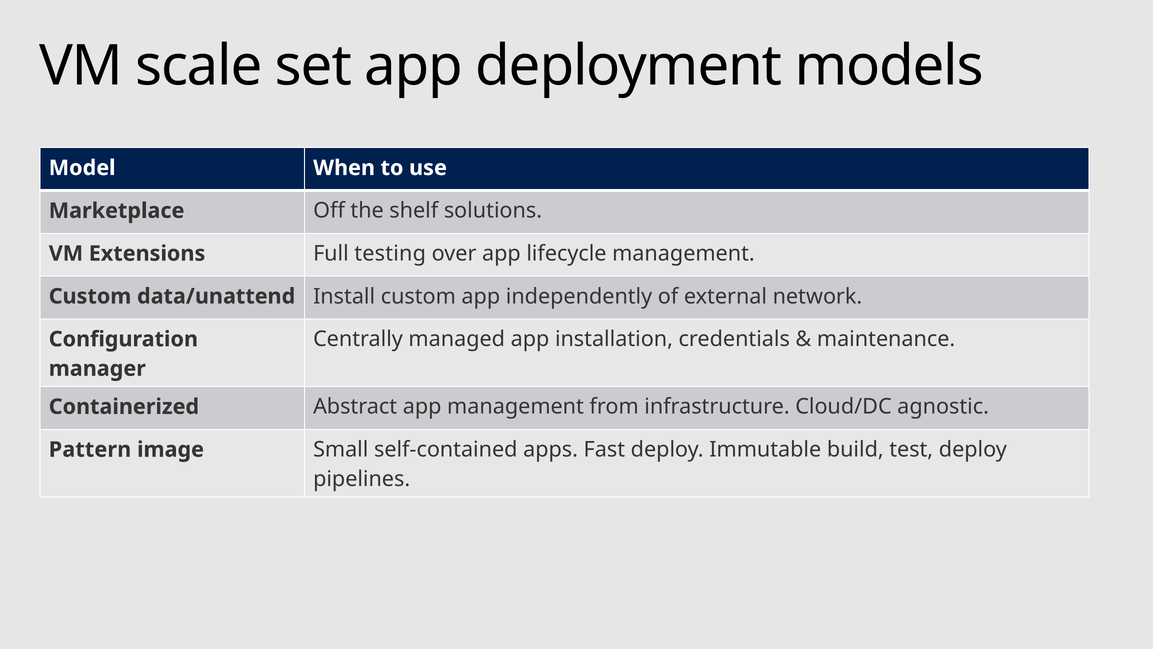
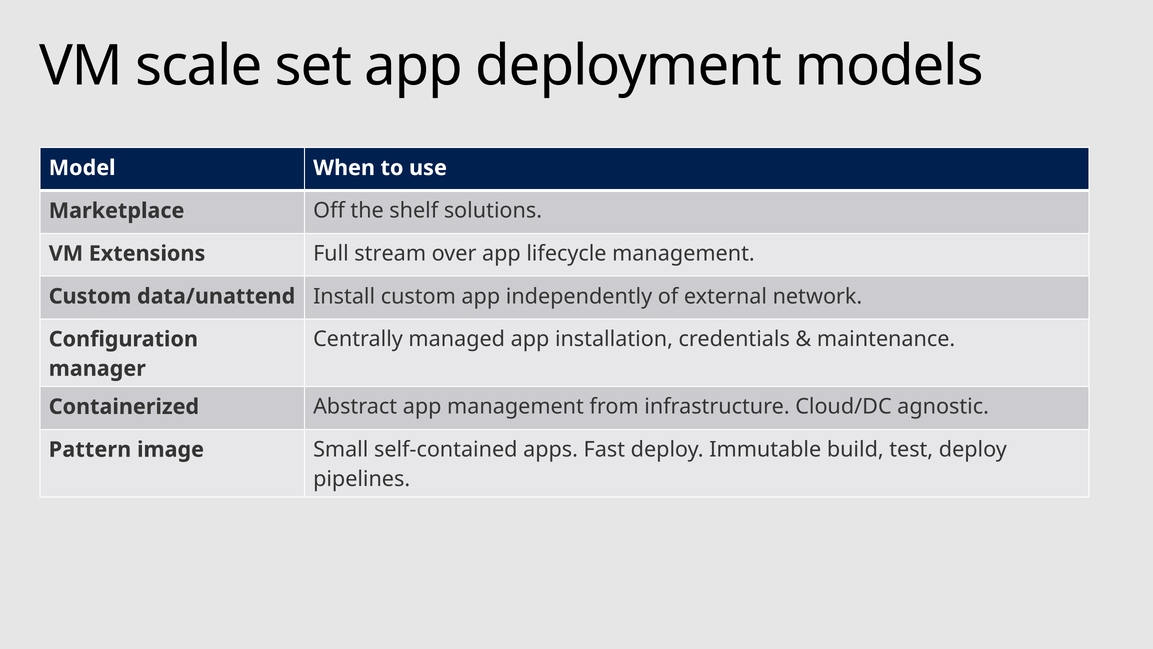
testing: testing -> stream (390, 253)
